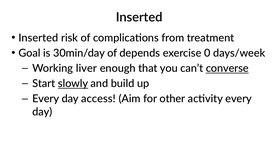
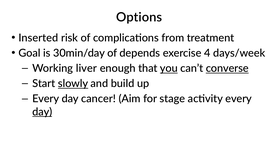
Inserted: Inserted -> Options (139, 17)
0: 0 -> 4 (207, 53)
you underline: none -> present (169, 68)
access: access -> cancer (98, 99)
other: other -> stage (172, 99)
day underline: none -> present (42, 112)
